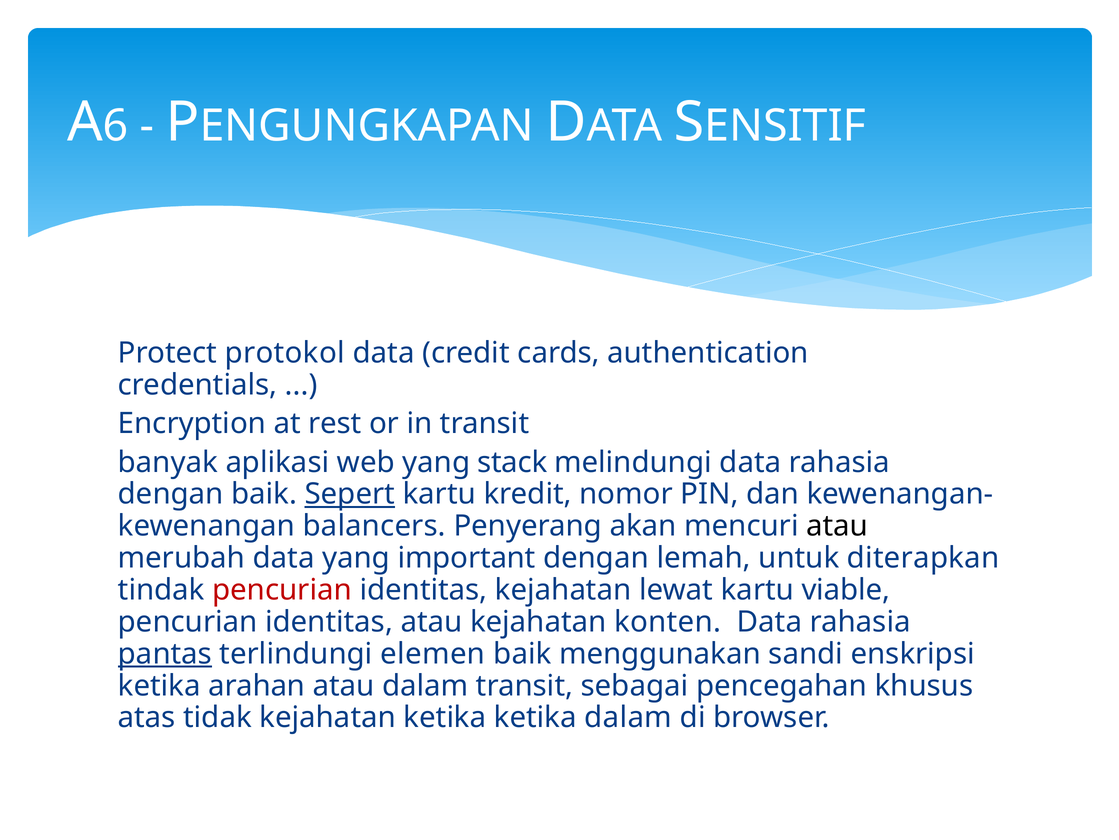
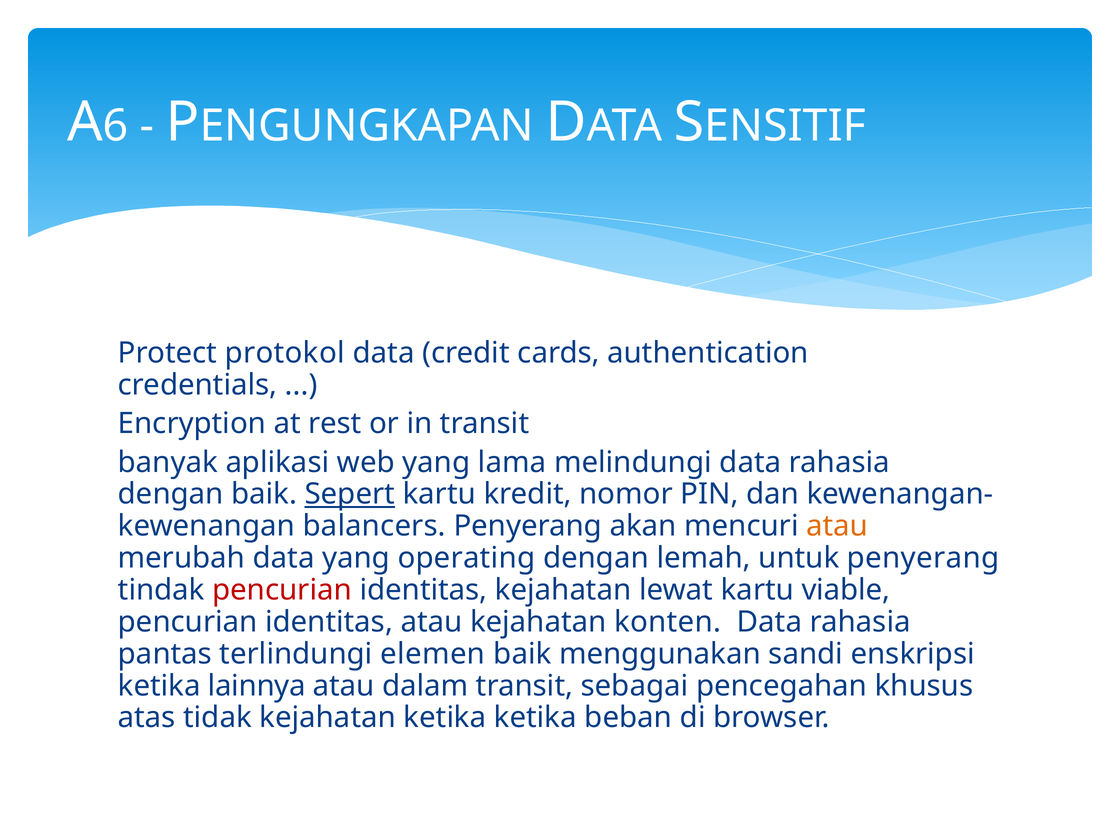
stack: stack -> lama (512, 462)
atau colour: black -> orange (837, 526)
important: important -> operating (466, 558)
untuk diterapkan: diterapkan -> penyerang (923, 558)
pantas underline: present -> none (165, 653)
arahan: arahan -> lainnya (257, 685)
ketika dalam: dalam -> beban (628, 717)
